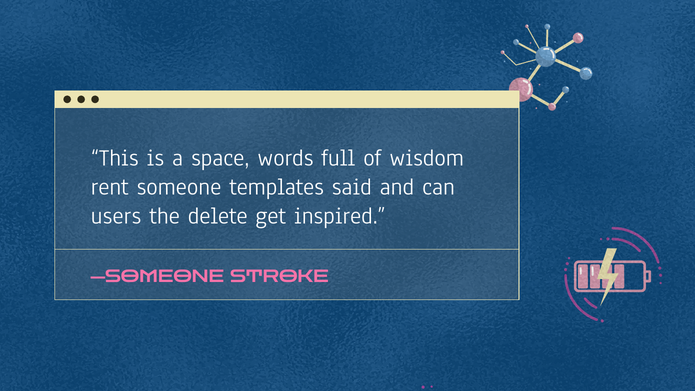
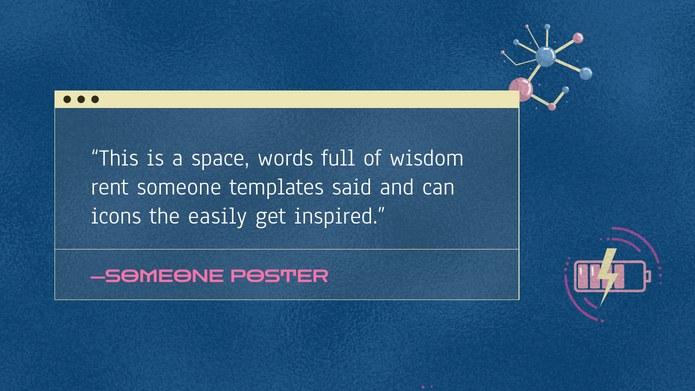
users: users -> icons (116, 216)
delete: delete -> easily (218, 216)
STROKE: STROKE -> POSTER (280, 277)
